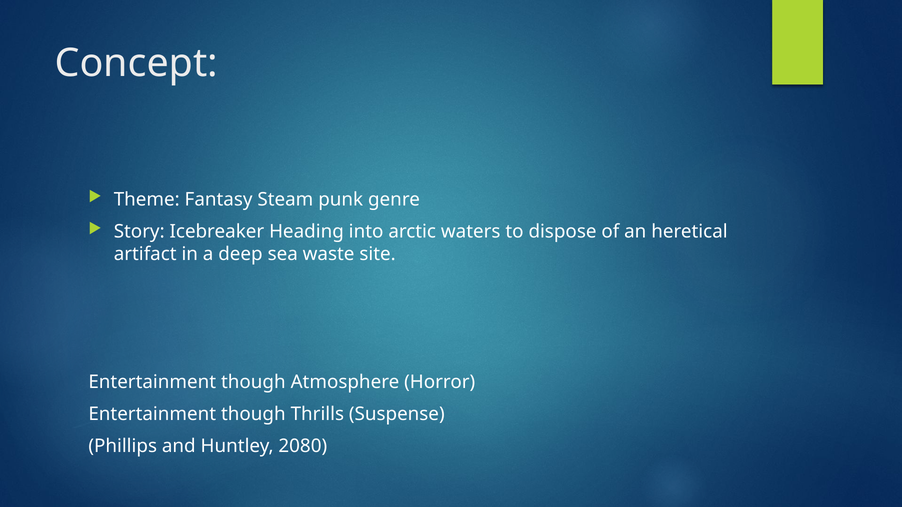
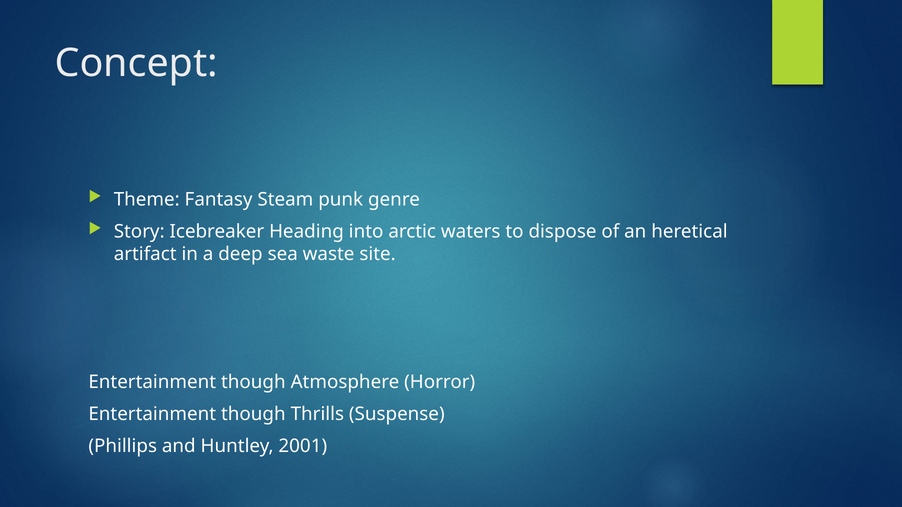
2080: 2080 -> 2001 (303, 446)
